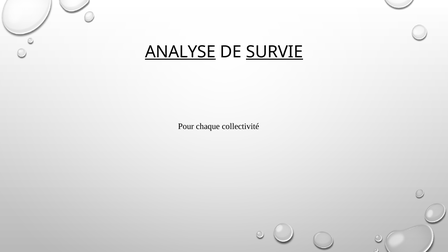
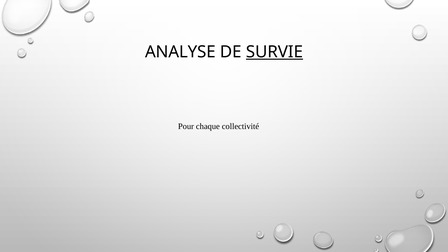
ANALYSE underline: present -> none (180, 52)
